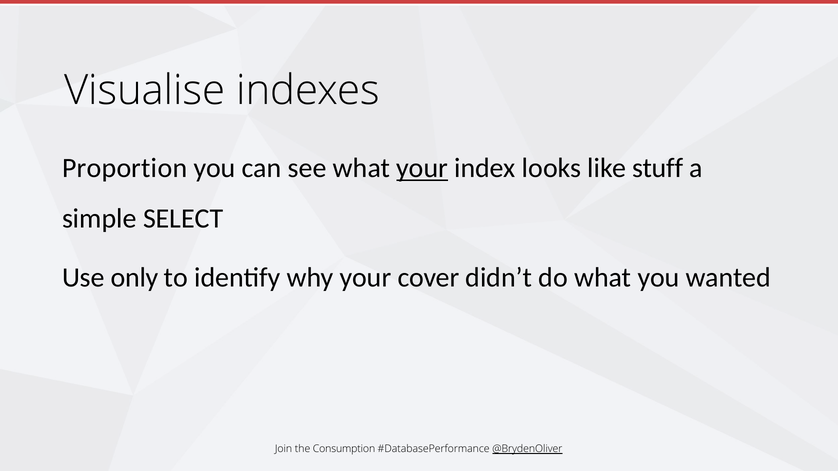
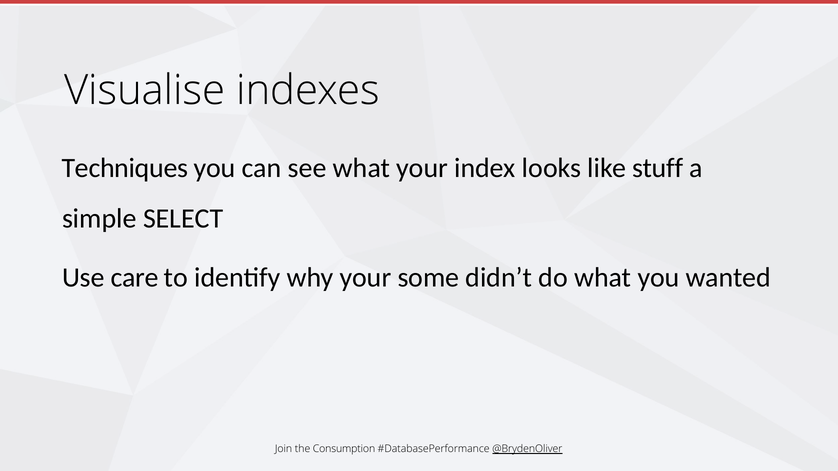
Proportion: Proportion -> Techniques (125, 168)
your underline: present -> none (422, 168)
only: only -> care (135, 278)
cover: cover -> some (428, 278)
